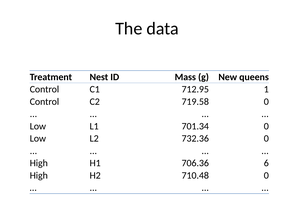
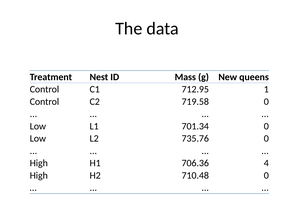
732.36: 732.36 -> 735.76 (195, 138)
6: 6 -> 4 (266, 163)
